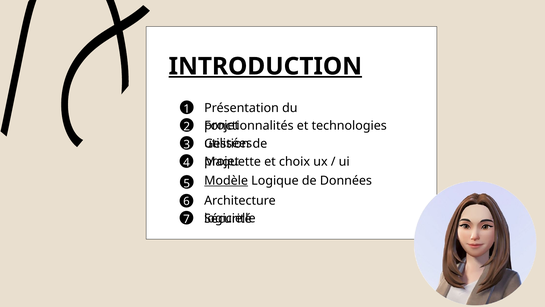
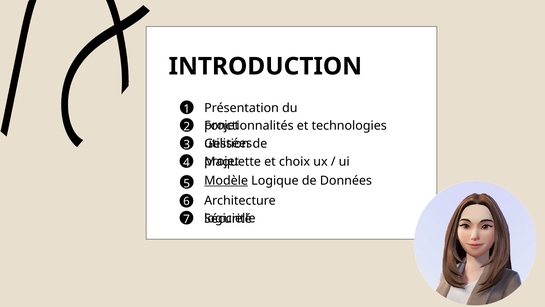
INTRODUCTION underline: present -> none (265, 66)
